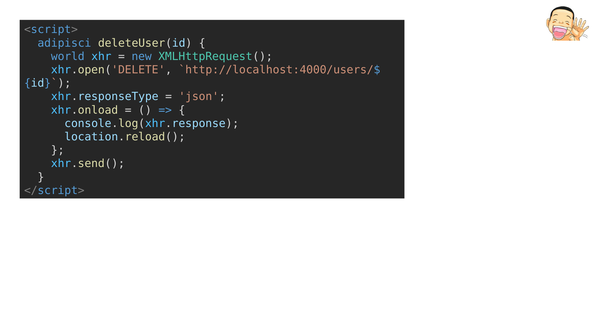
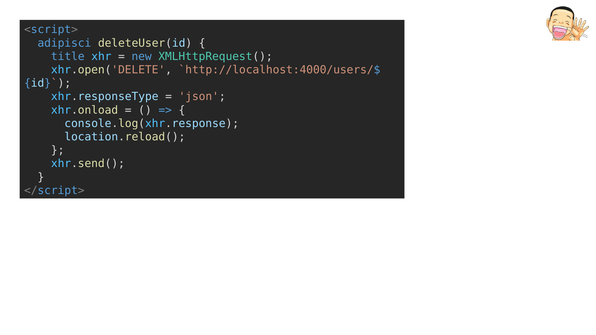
world: world -> title (68, 56)
